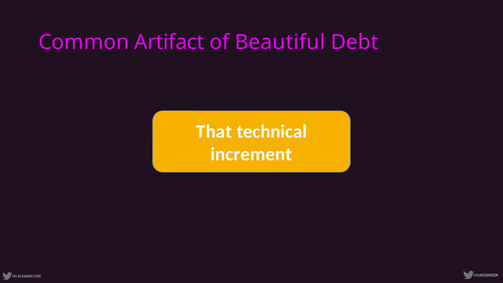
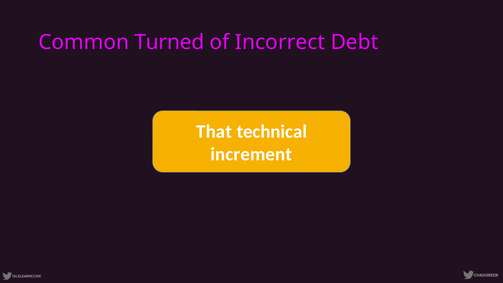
Artifact: Artifact -> Turned (169, 42)
Beautiful: Beautiful -> Incorrect (280, 42)
